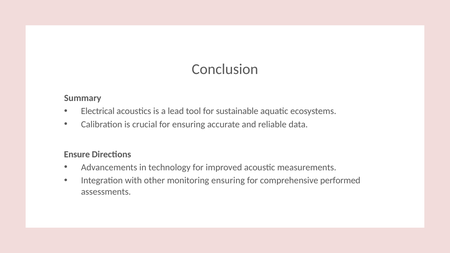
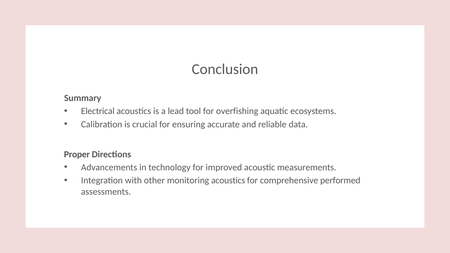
sustainable: sustainable -> overfishing (237, 111)
Ensure: Ensure -> Proper (77, 154)
monitoring ensuring: ensuring -> acoustics (228, 181)
